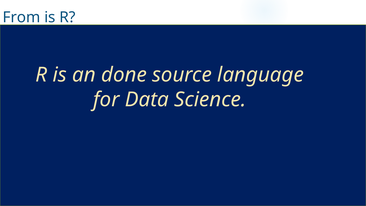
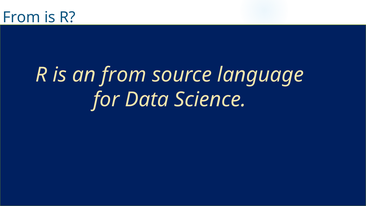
an done: done -> from (124, 75)
